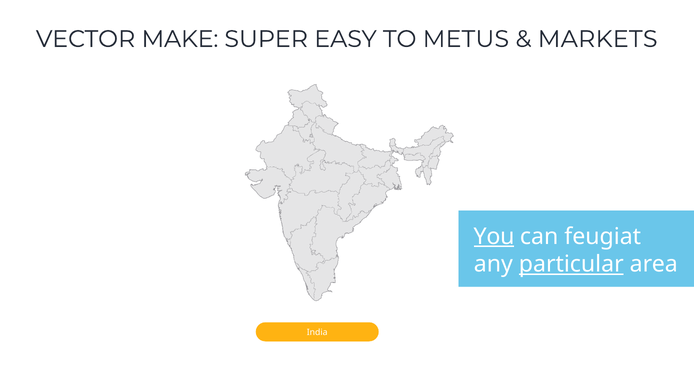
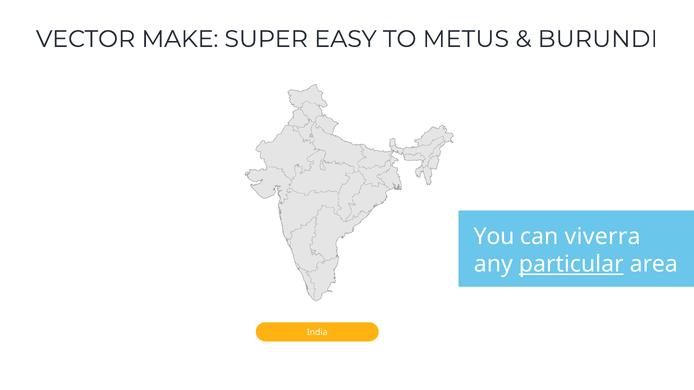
MARKETS: MARKETS -> BURUNDI (598, 39)
You underline: present -> none (494, 237)
feugiat: feugiat -> viverra (603, 237)
